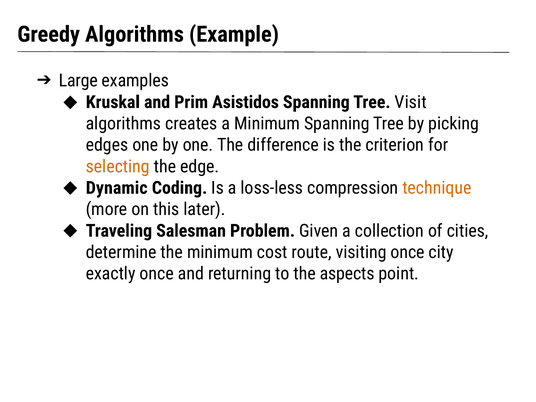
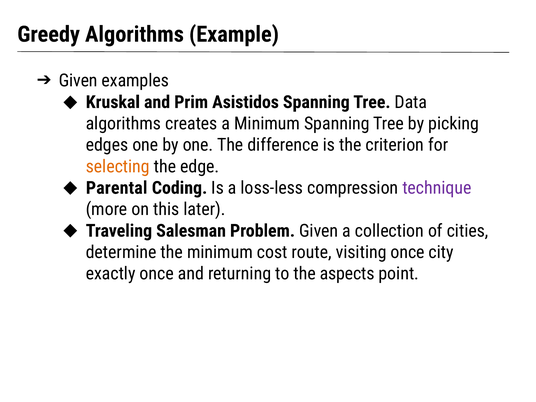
Large: Large -> Given (78, 81)
Visit: Visit -> Data (411, 102)
Dynamic: Dynamic -> Parental (117, 188)
technique colour: orange -> purple (437, 188)
